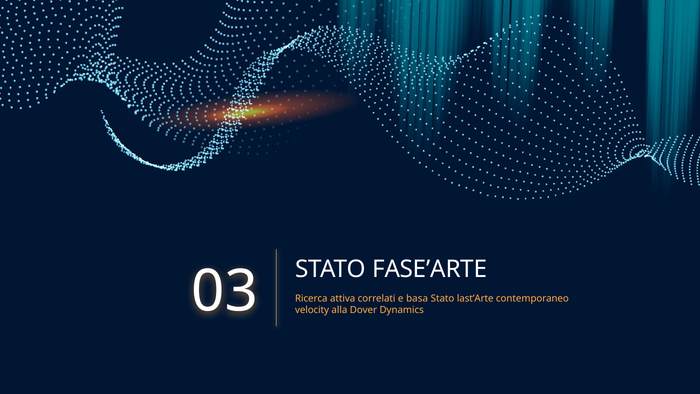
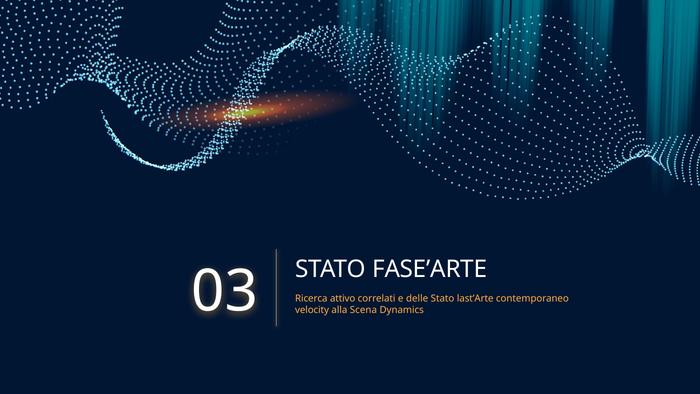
attiva: attiva -> attivo (343, 298)
basa: basa -> delle (417, 298)
Dover: Dover -> Scena (363, 310)
